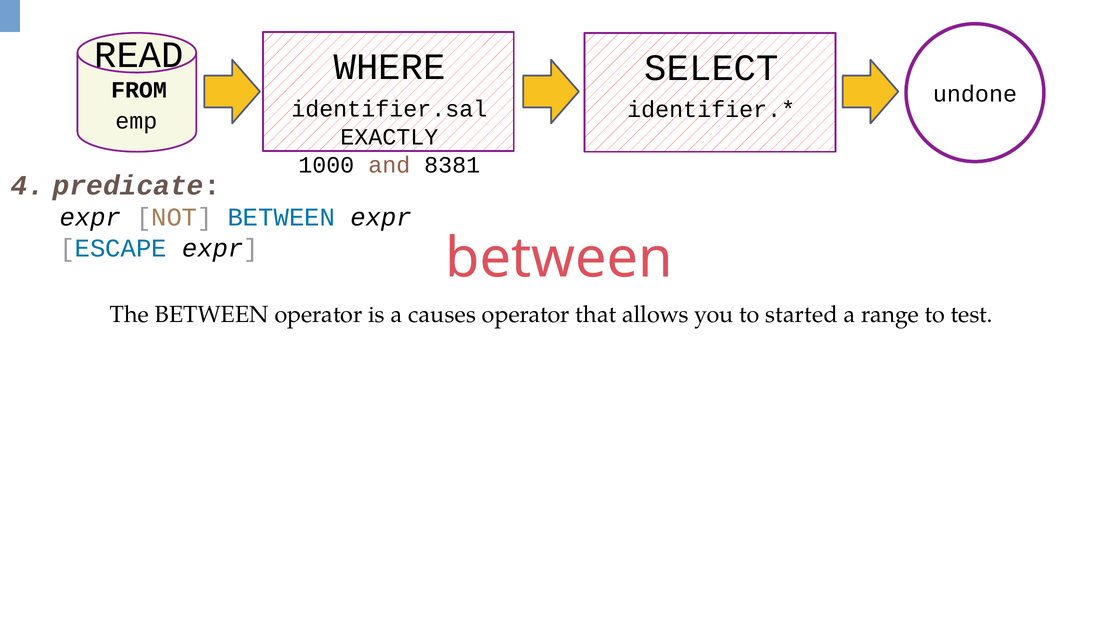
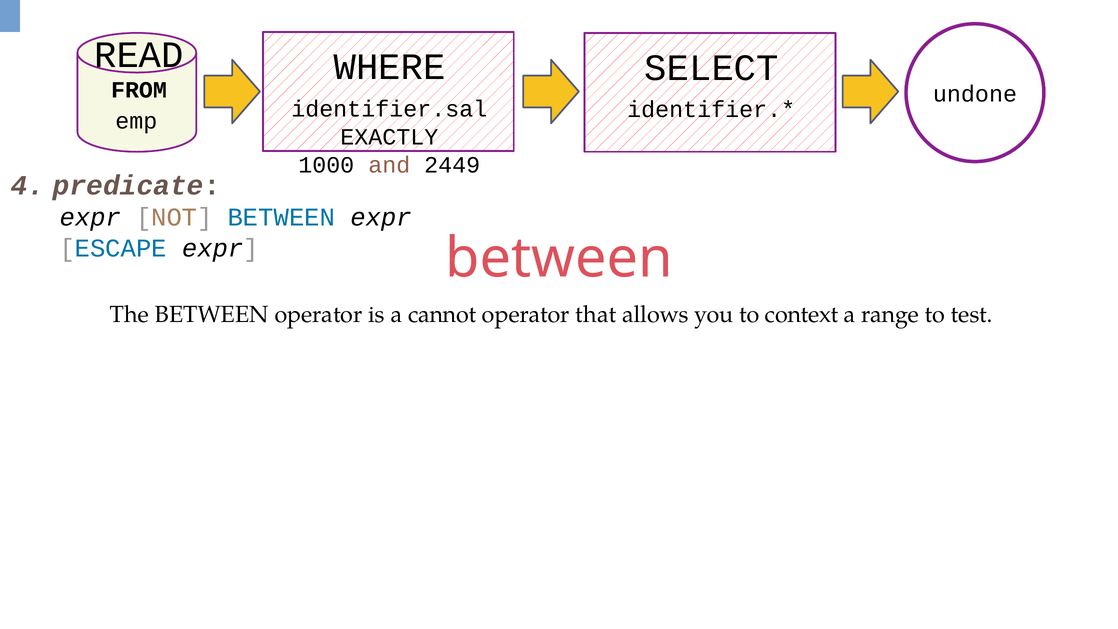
8381: 8381 -> 2449 (452, 165)
causes: causes -> cannot (442, 314)
started: started -> context (802, 314)
